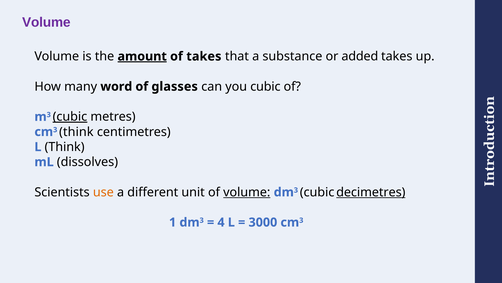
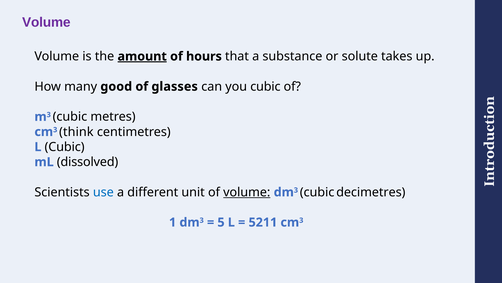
of takes: takes -> hours (204, 56)
added: added -> solute (360, 56)
word: word -> good (116, 86)
cubic underline: present -> none (70, 116)
L Think: Think -> Cubic (65, 147)
dissolves: dissolves -> dissolved (88, 162)
use colour: orange -> blue (103, 192)
decimetres underline: present -> none (371, 192)
4: 4 -> 5 (221, 222)
3000: 3000 -> 5211 (263, 222)
